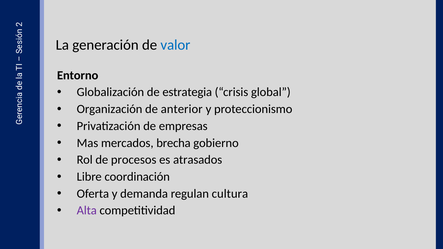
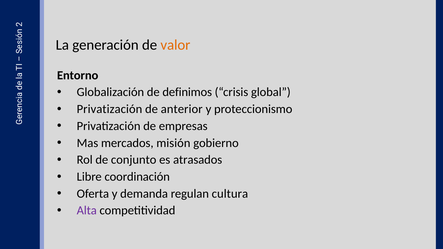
valor colour: blue -> orange (175, 45)
estrategia: estrategia -> definimos (187, 92)
Organización: Organización -> Privatización (109, 109)
brecha: brecha -> misión (173, 143)
procesos: procesos -> conjunto (134, 160)
